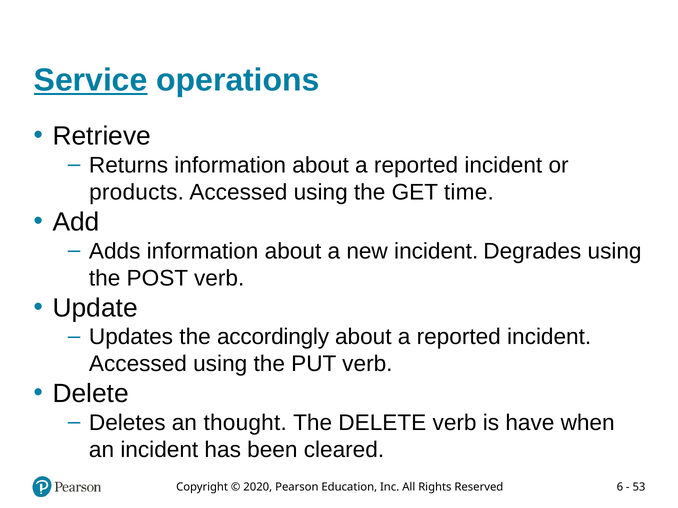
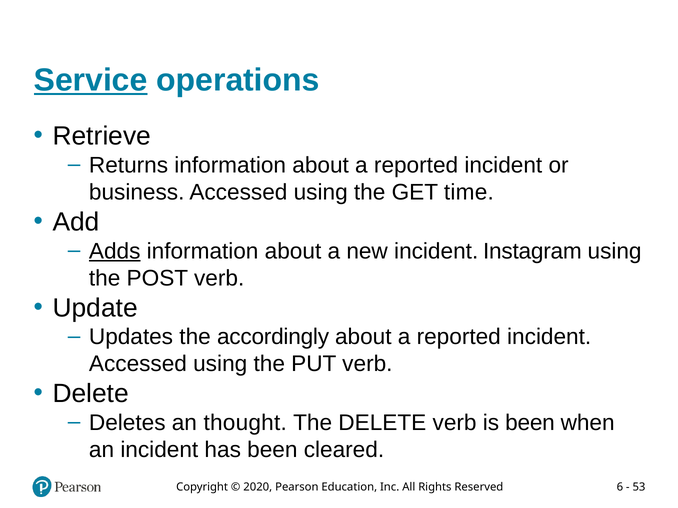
products: products -> business (137, 193)
Adds underline: none -> present (115, 251)
Degrades: Degrades -> Instagram (532, 251)
is have: have -> been (530, 423)
